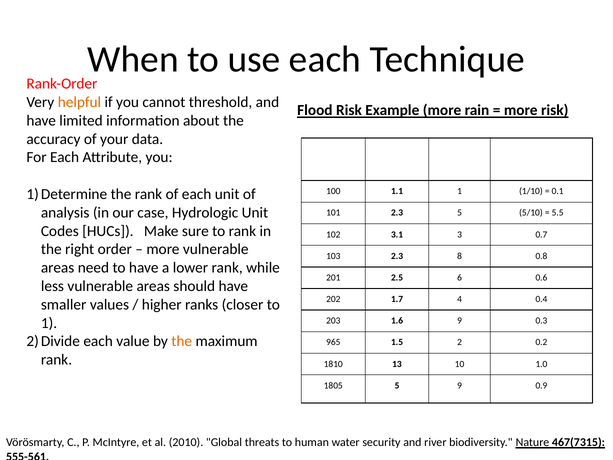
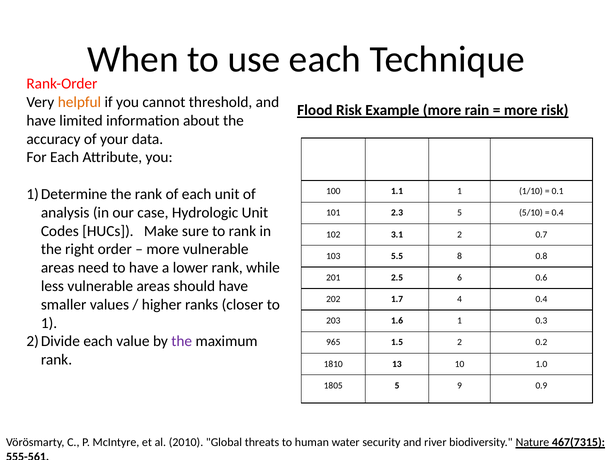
5.5: 5.5 -> 0.4 (558, 213)
3.1 3: 3 -> 2 (460, 234)
103 2.3: 2.3 -> 5.5 (397, 256)
1.6 9: 9 -> 1 (460, 321)
the colour: orange -> purple (182, 341)
